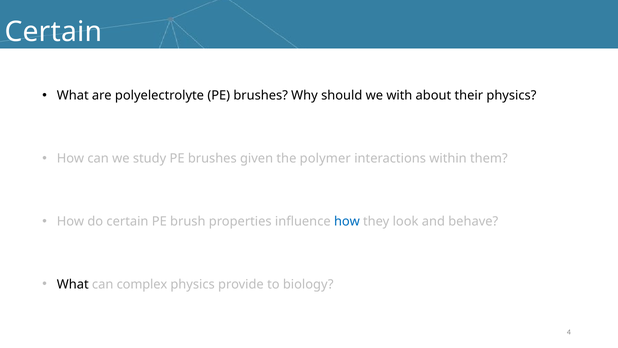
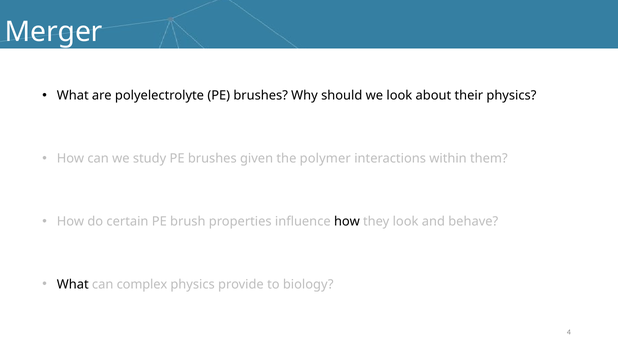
Certain: Certain -> Merger (54, 32)
we with: with -> look (399, 96)
how colour: blue -> black (347, 221)
